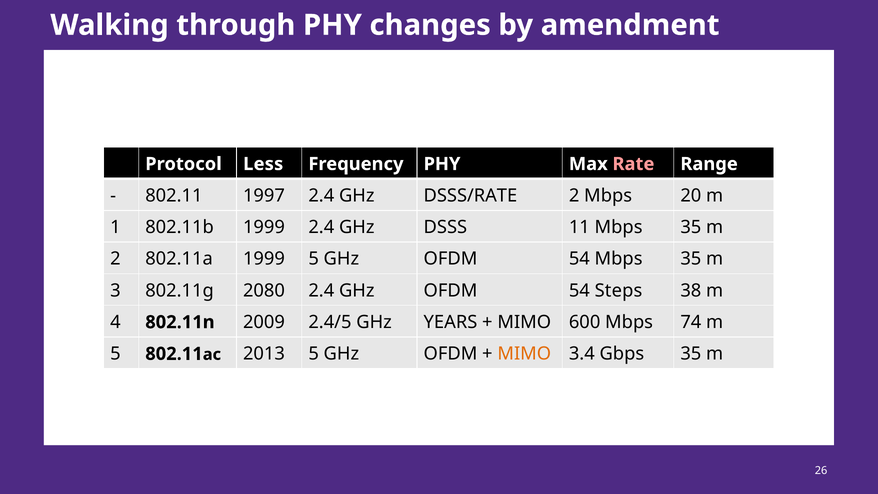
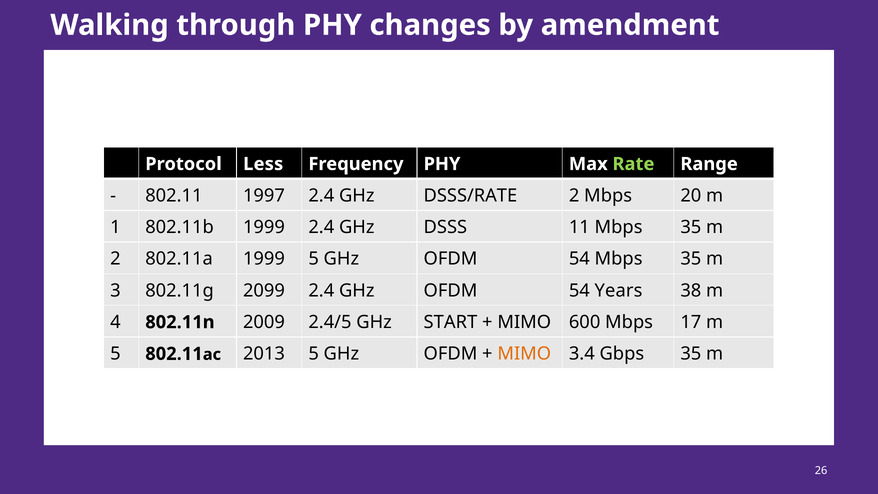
Rate colour: pink -> light green (633, 164)
2080: 2080 -> 2099 (264, 290)
Steps: Steps -> Years (619, 290)
YEARS: YEARS -> START (450, 322)
74: 74 -> 17 (691, 322)
